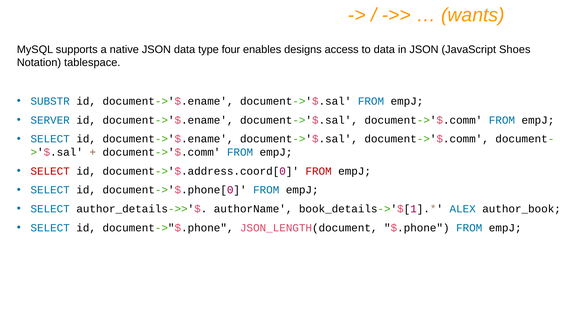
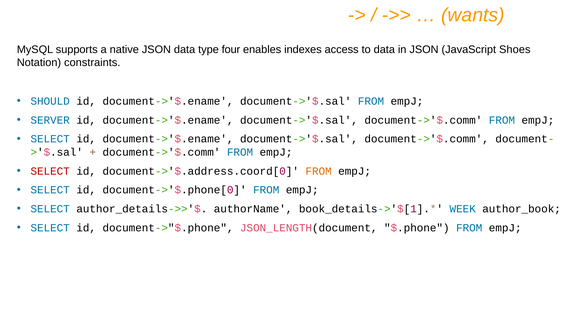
designs: designs -> indexes (303, 49)
tablespace: tablespace -> constraints (92, 63)
SUBSTR: SUBSTR -> SHOULD (50, 101)
FROM colour: red -> orange (319, 171)
ALEX: ALEX -> WEEK (463, 209)
